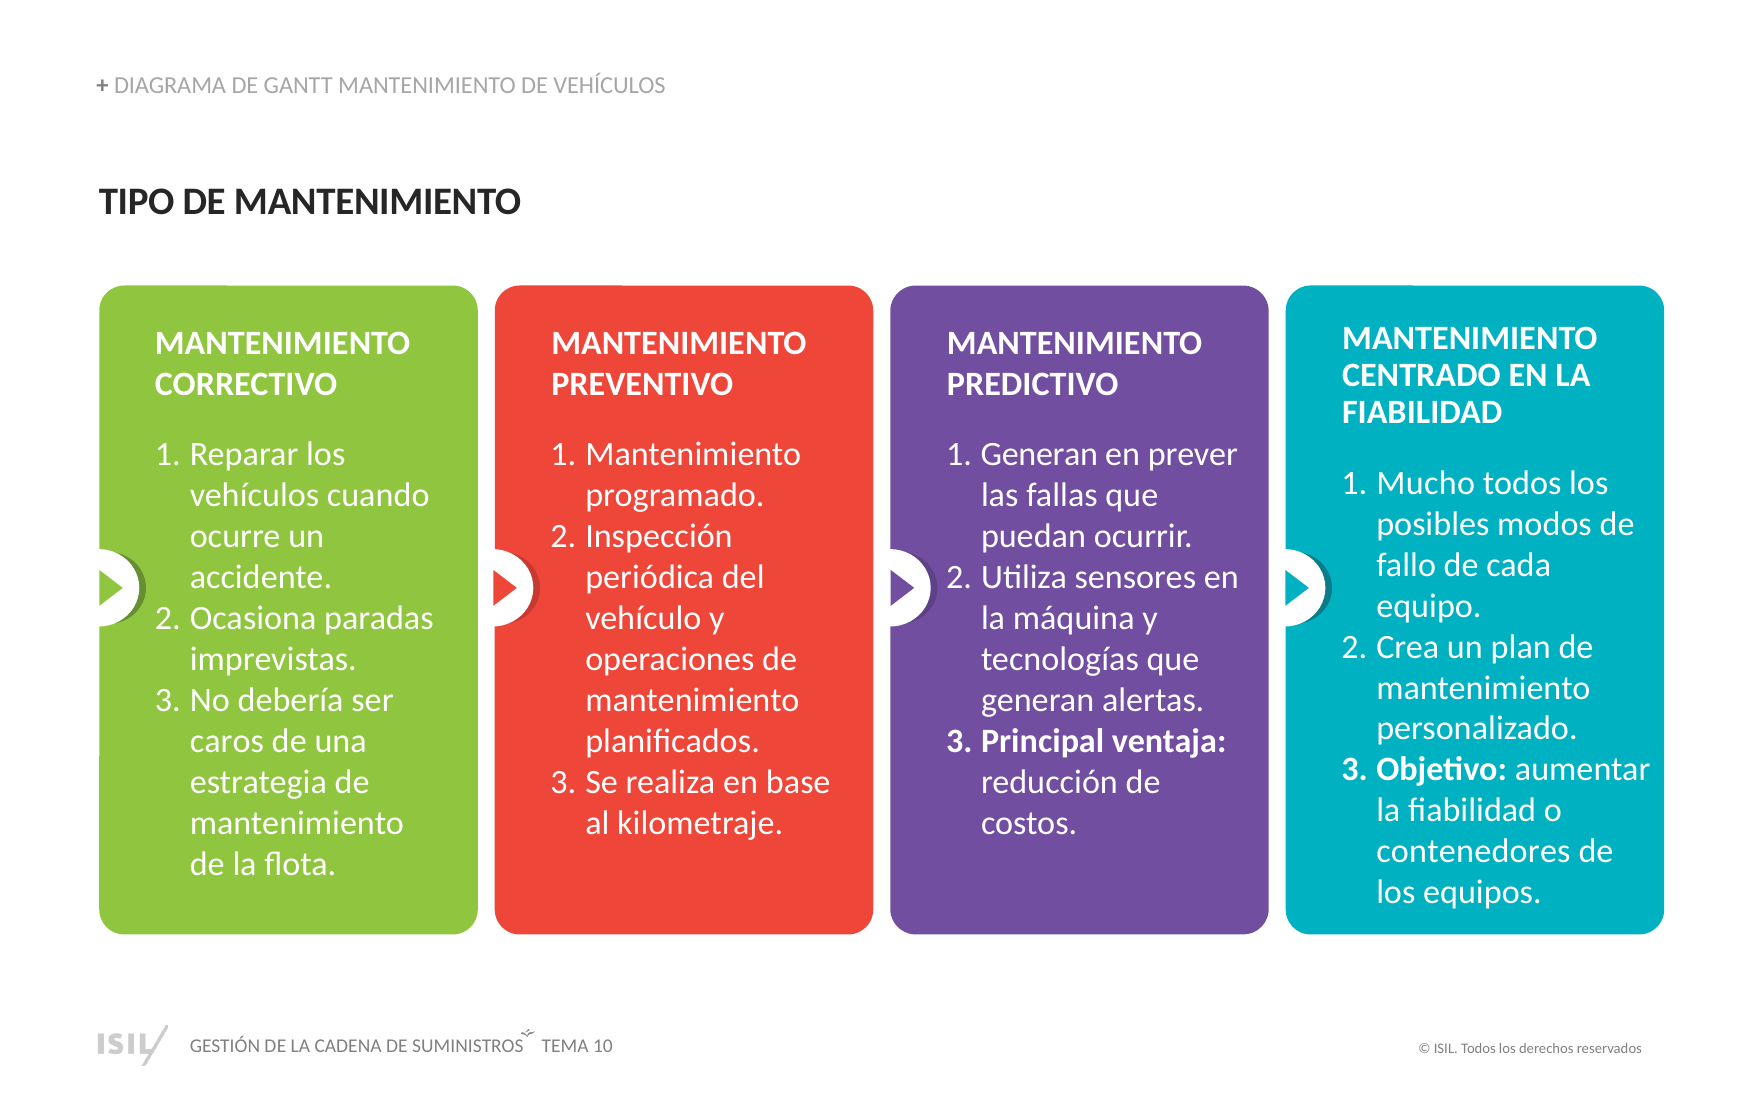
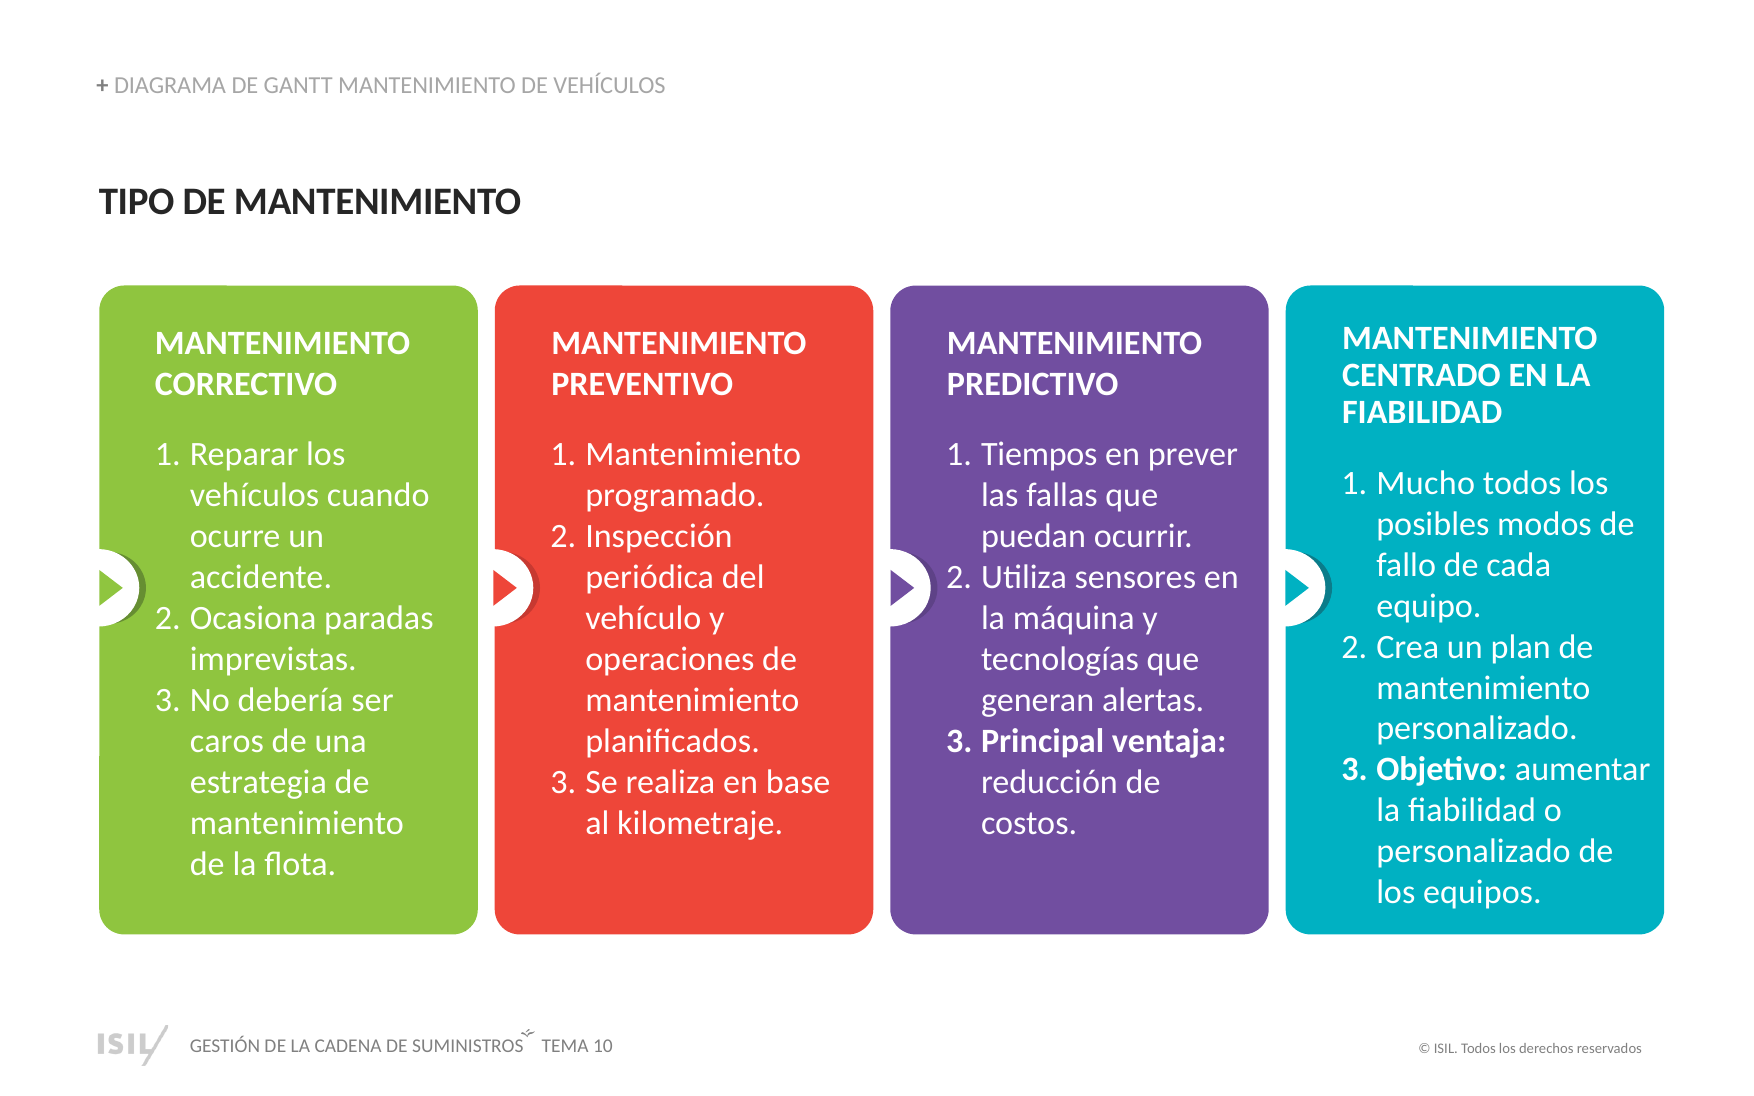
Generan: Generan -> Tiempos (1039, 455)
contenedores: contenedores -> personalizado (1474, 852)
